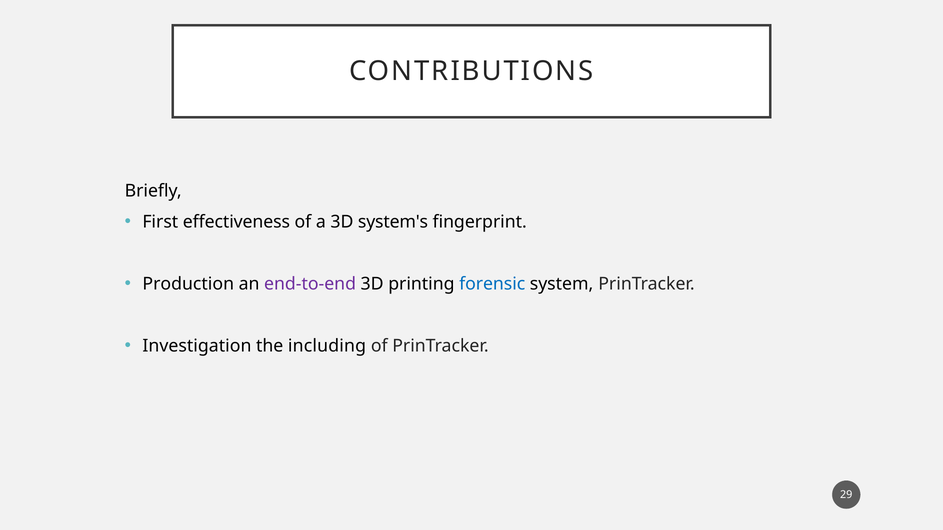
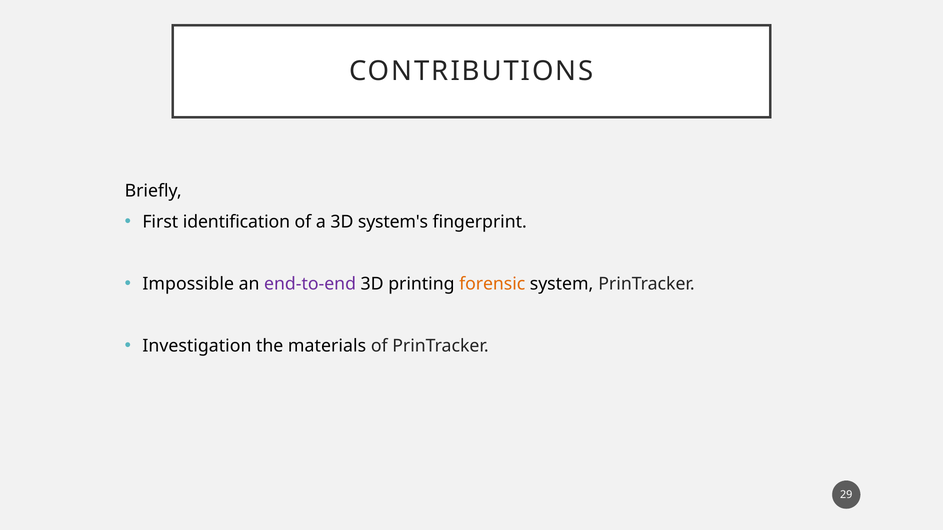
effectiveness: effectiveness -> identification (236, 222)
Production: Production -> Impossible (188, 284)
forensic colour: blue -> orange (492, 284)
including: including -> materials (327, 346)
